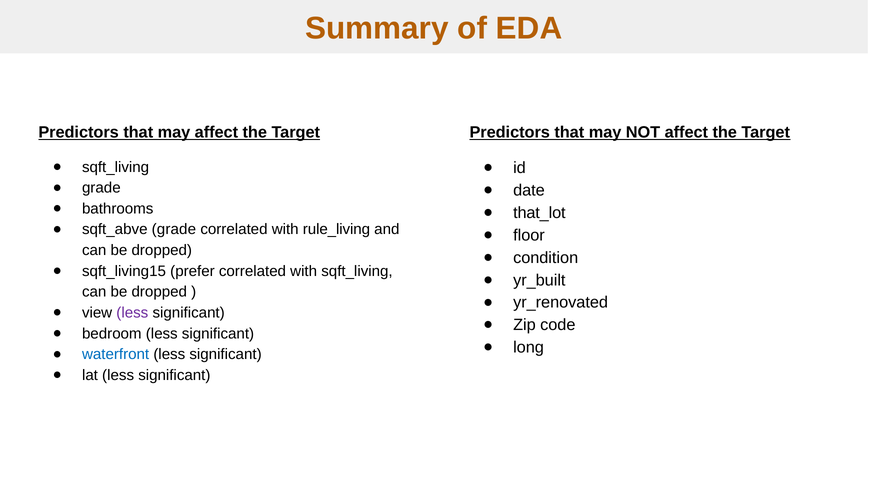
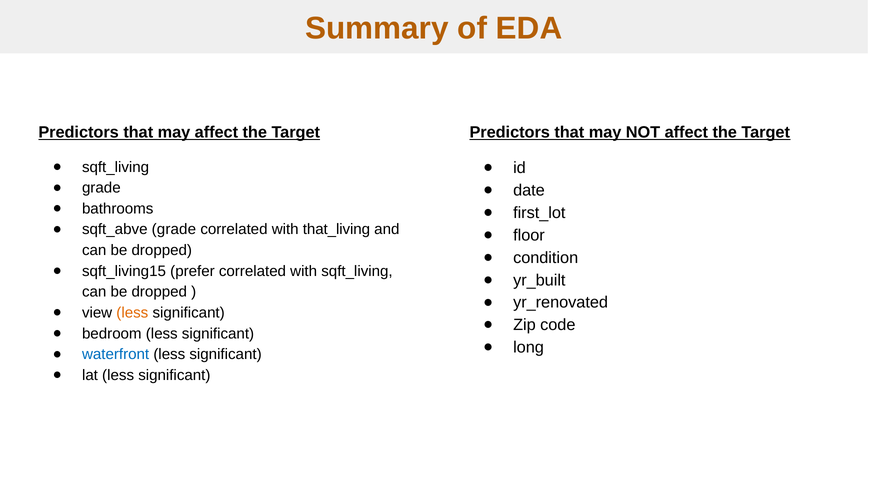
that_lot: that_lot -> first_lot (539, 213)
rule_living: rule_living -> that_living (336, 230)
less colour: purple -> orange (132, 313)
